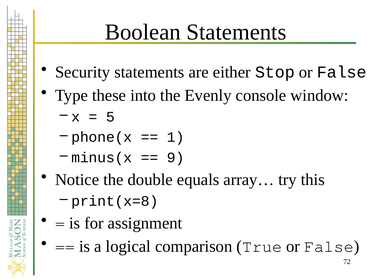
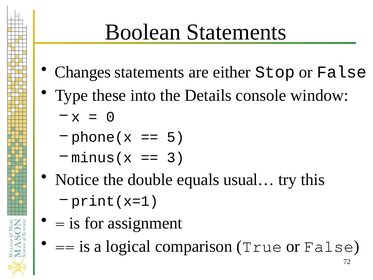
Security: Security -> Changes (83, 72)
Evenly: Evenly -> Details (208, 95)
5: 5 -> 0 (110, 117)
1: 1 -> 5 (176, 137)
9: 9 -> 3 (176, 157)
array…: array… -> usual… (249, 179)
print(x=8: print(x=8 -> print(x=1 (115, 201)
